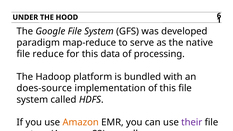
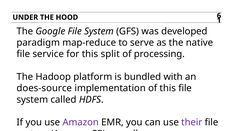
reduce: reduce -> service (48, 54)
data: data -> split (110, 54)
Amazon colour: orange -> purple (81, 122)
